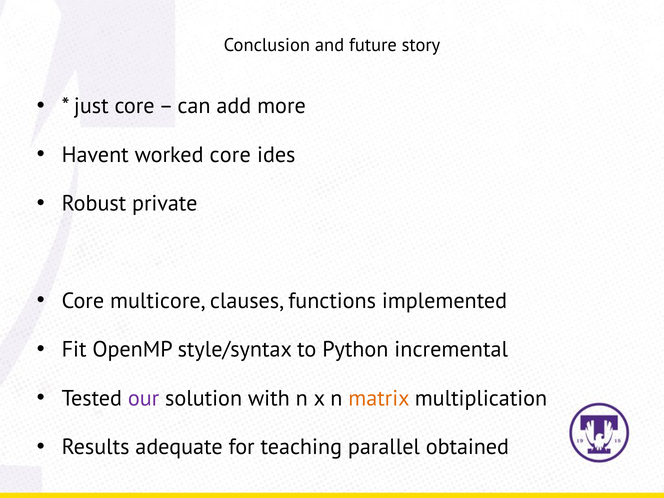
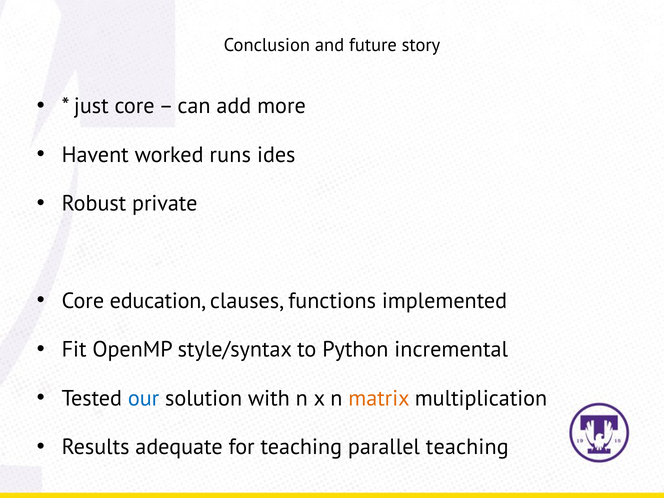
worked core: core -> runs (230, 155)
multicore: multicore -> education (158, 301)
our colour: purple -> blue (144, 398)
parallel obtained: obtained -> teaching (467, 447)
